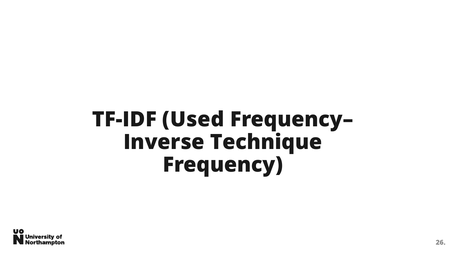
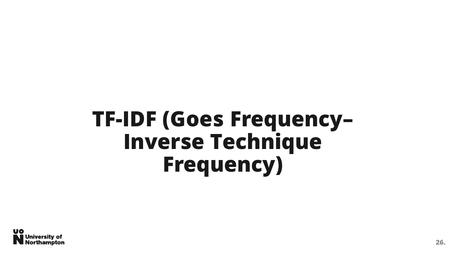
Used: Used -> Goes (193, 120)
